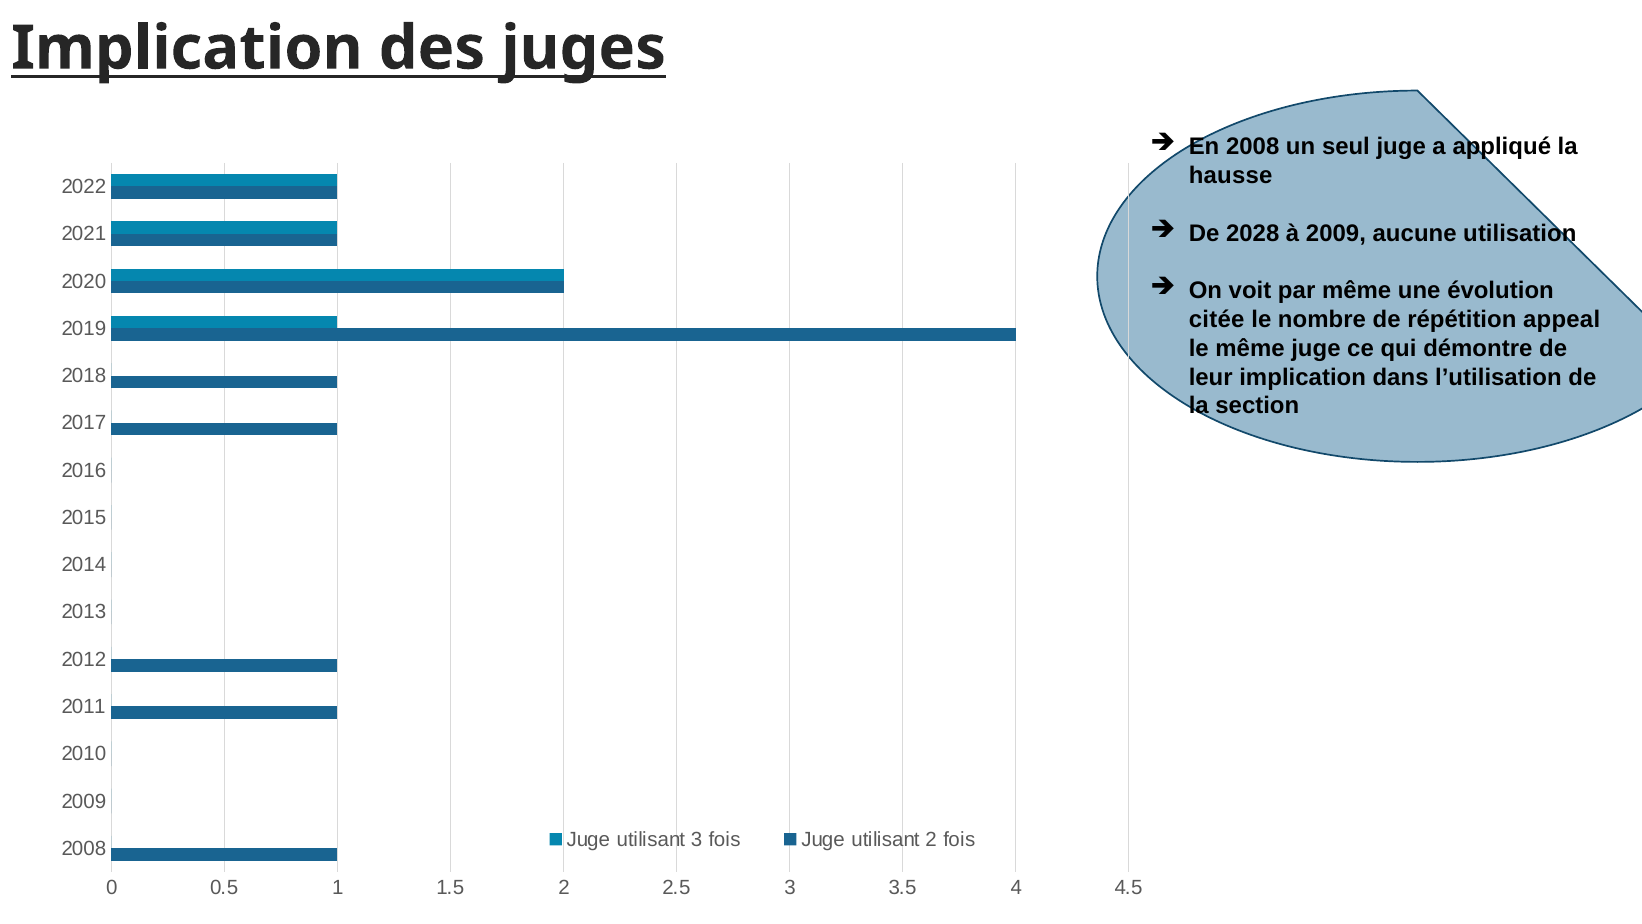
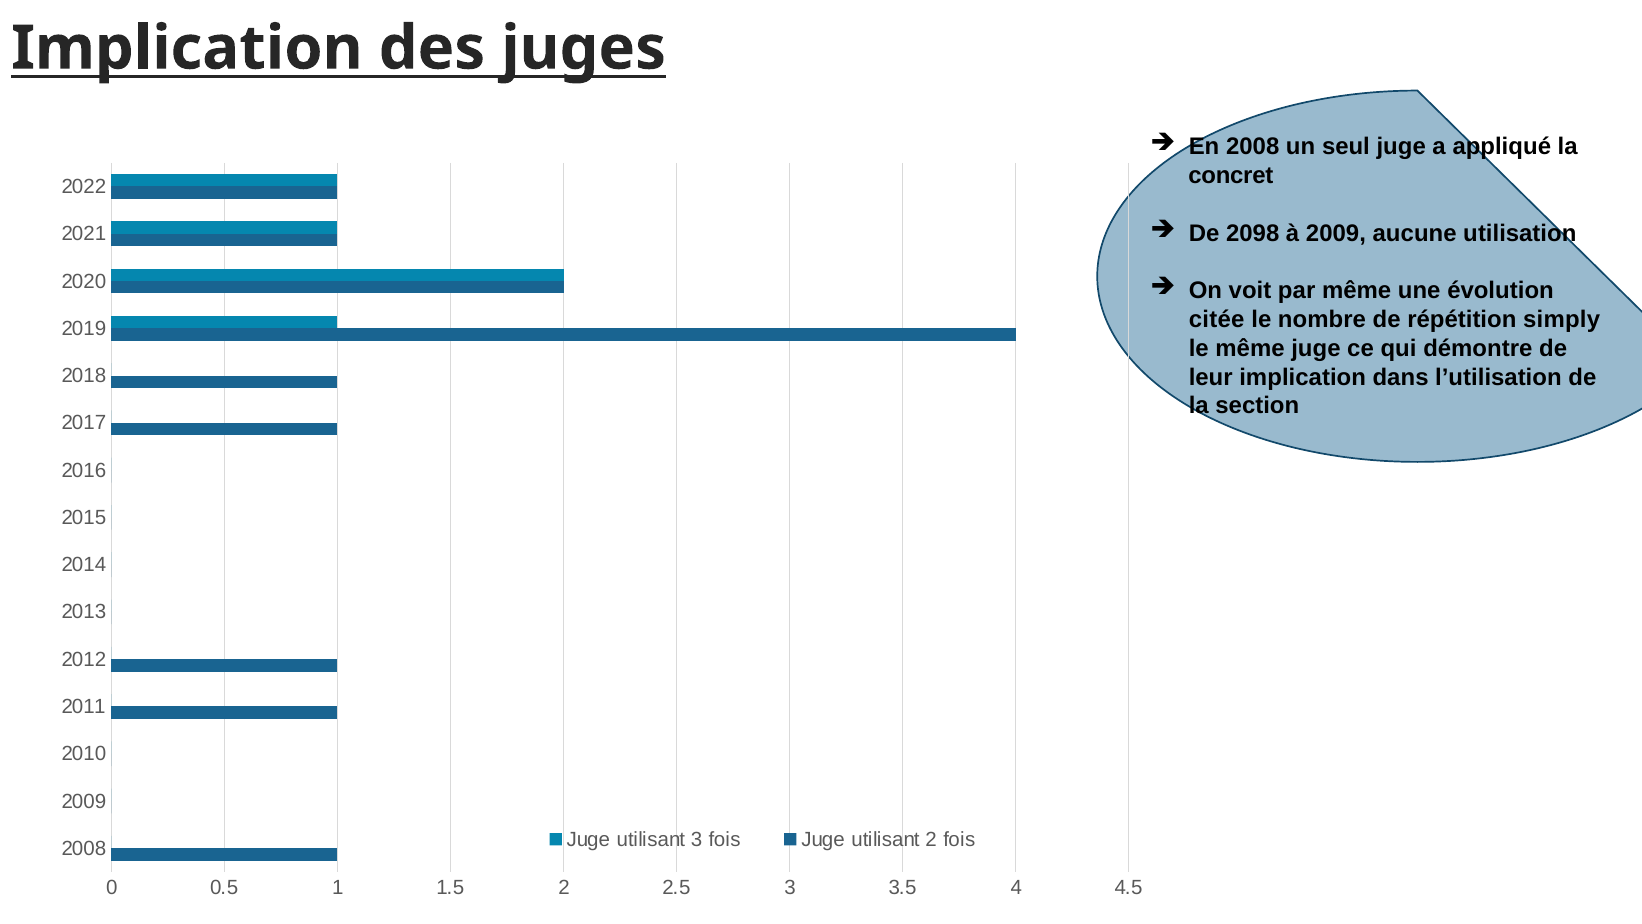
hausse: hausse -> concret (1231, 176)
2028: 2028 -> 2098 (1253, 233)
appeal: appeal -> simply (1562, 319)
